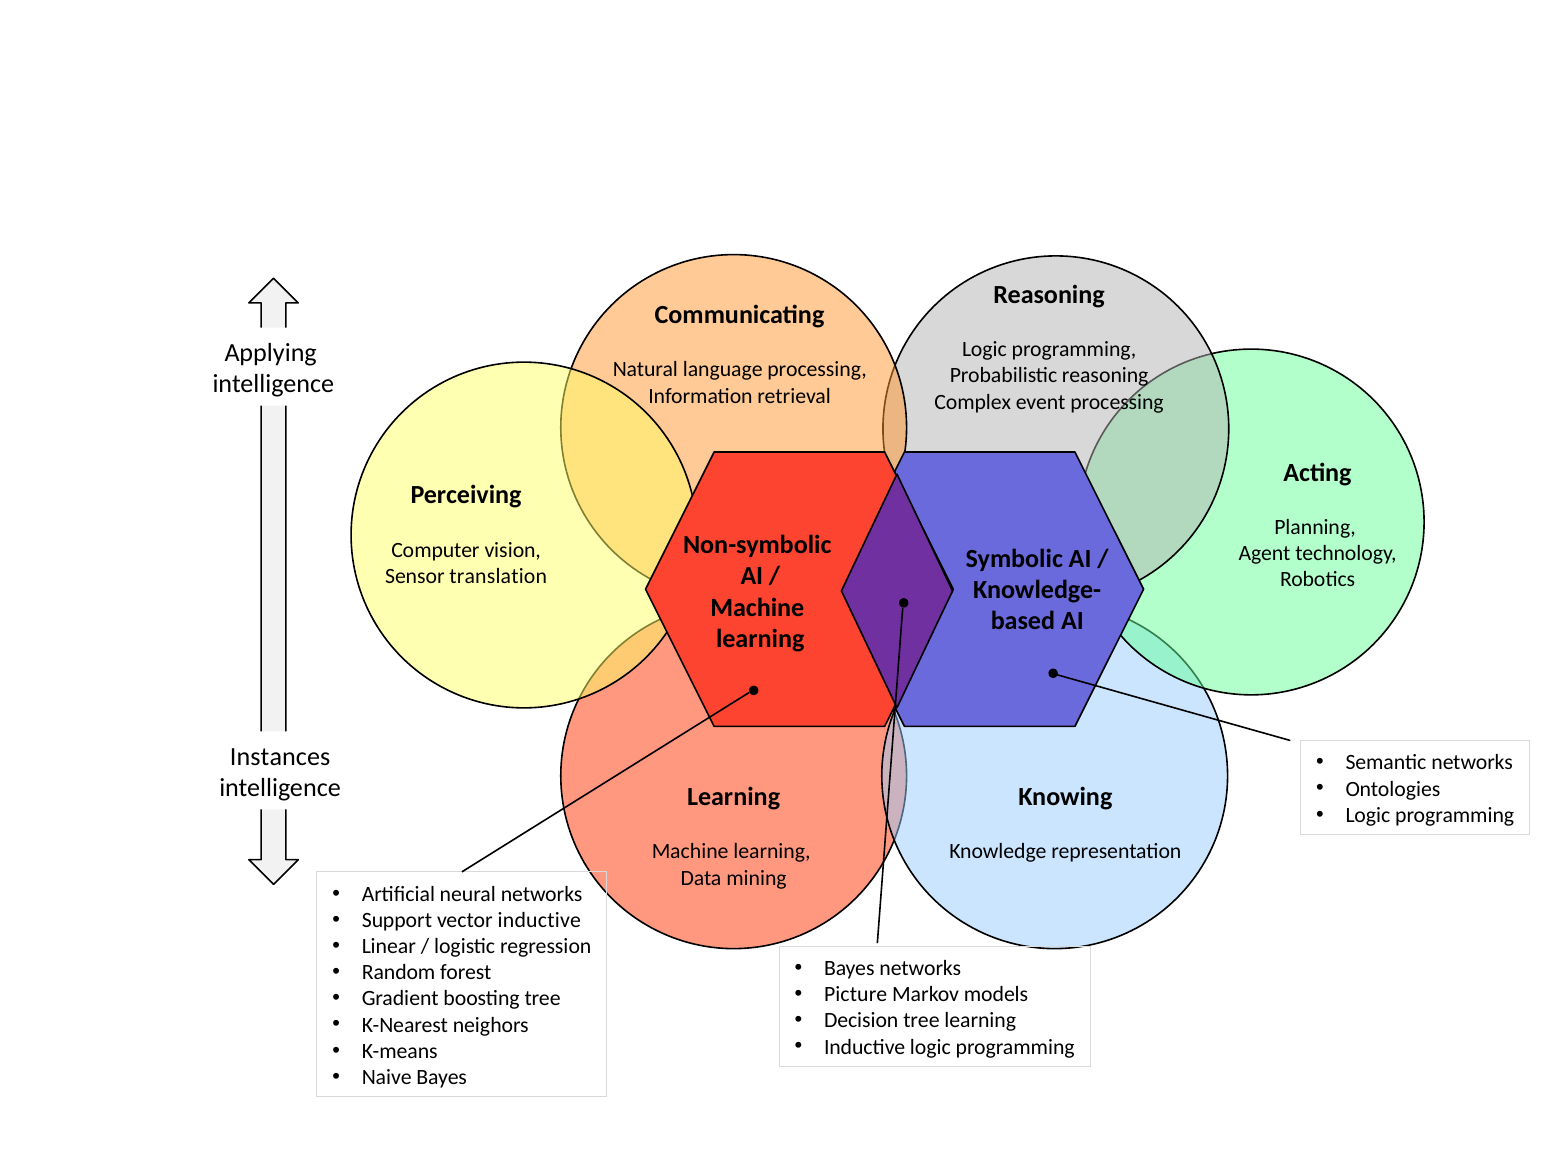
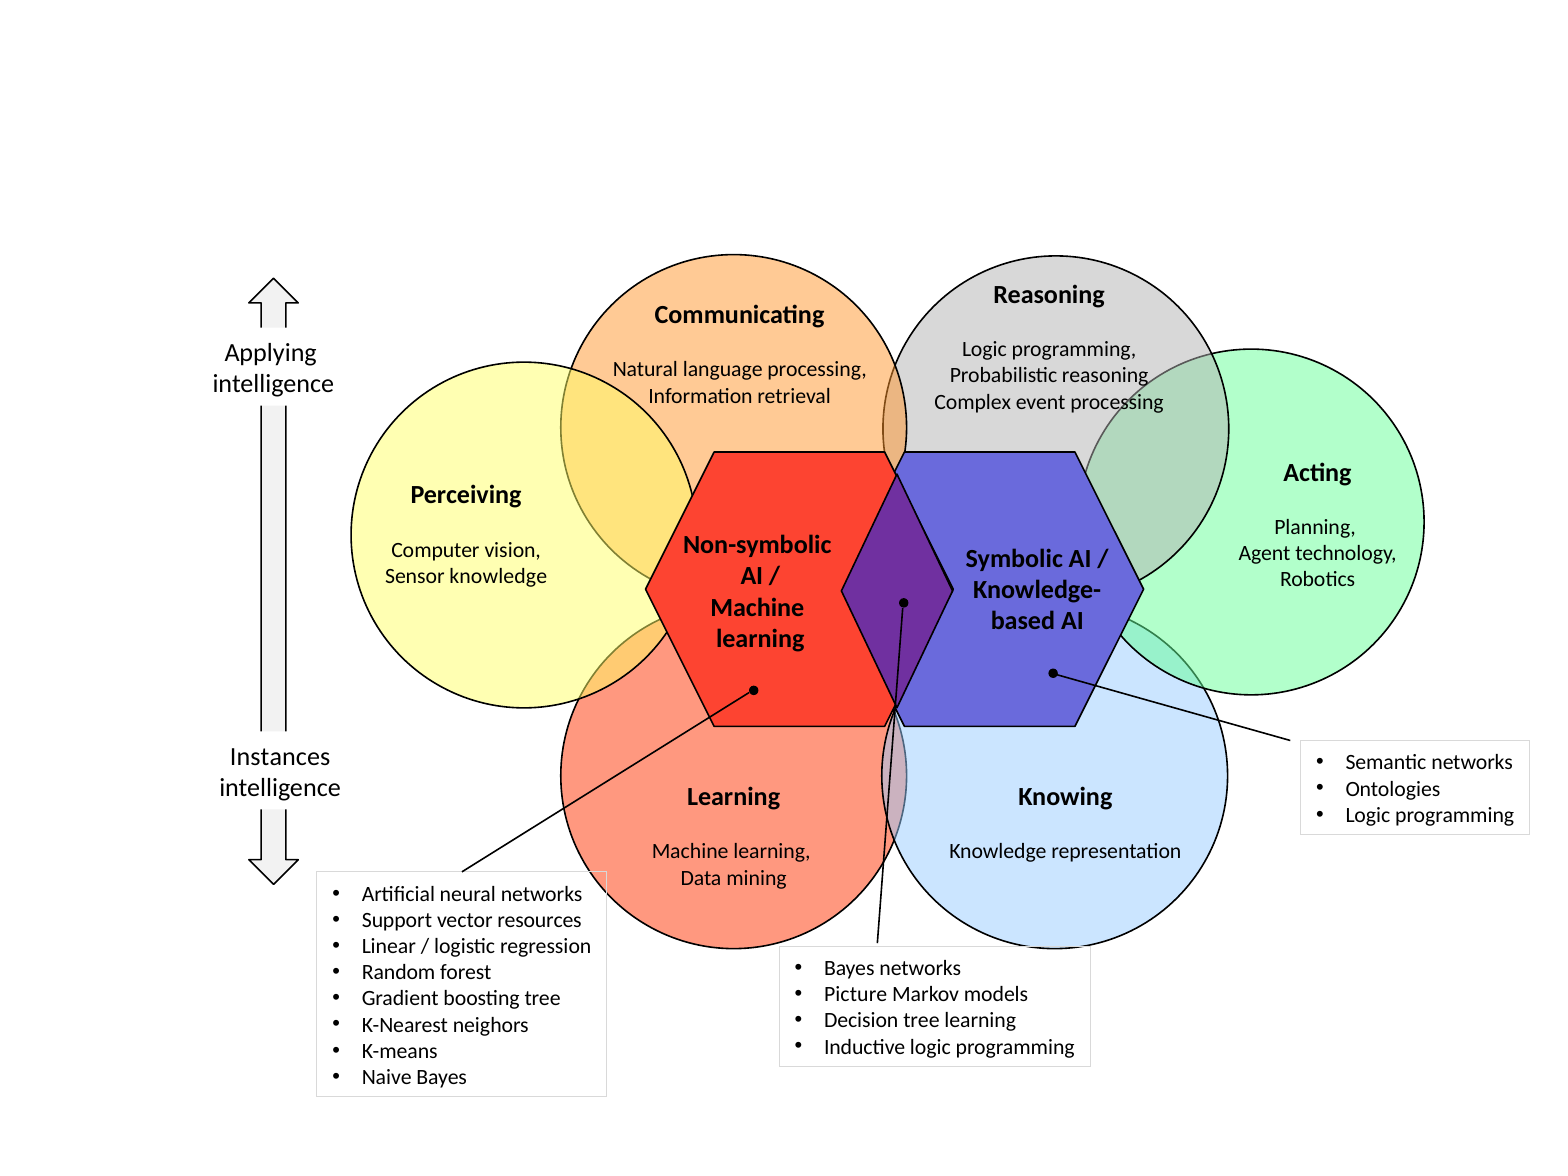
Sensor translation: translation -> knowledge (498, 576)
vector inductive: inductive -> resources (540, 920)
